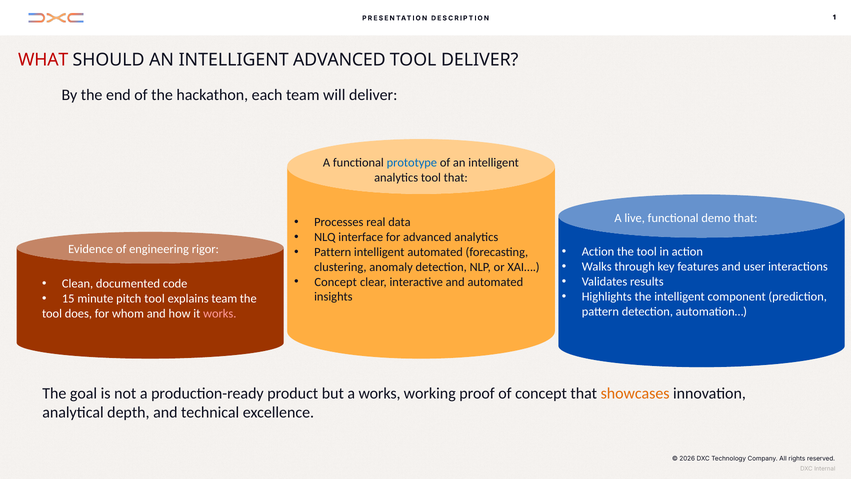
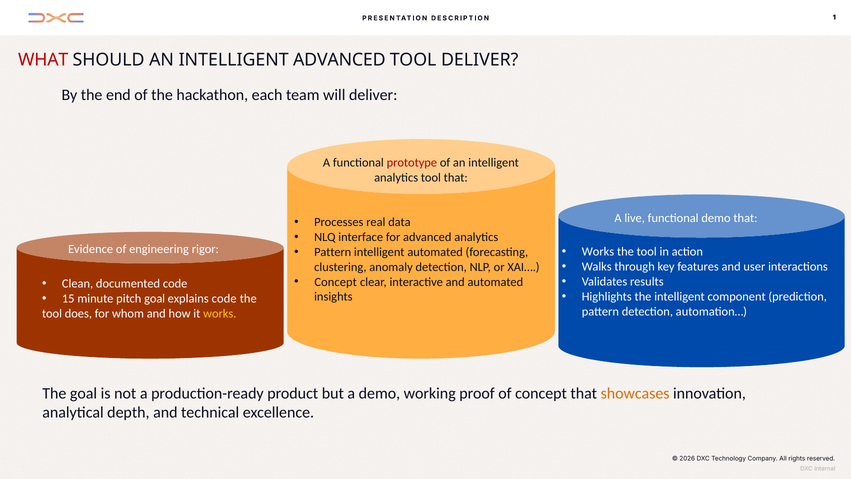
prototype colour: blue -> red (412, 163)
Action: Action -> Works (598, 252)
pitch tool: tool -> goal (155, 298)
explains team: team -> code (224, 298)
works colour: pink -> yellow (220, 313)
a works: works -> demo (379, 393)
